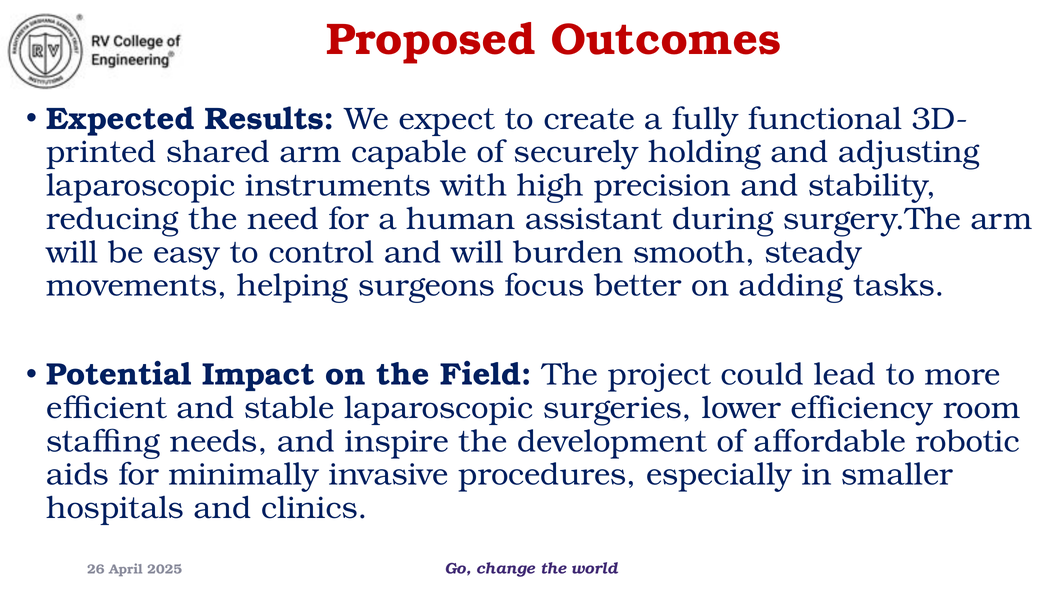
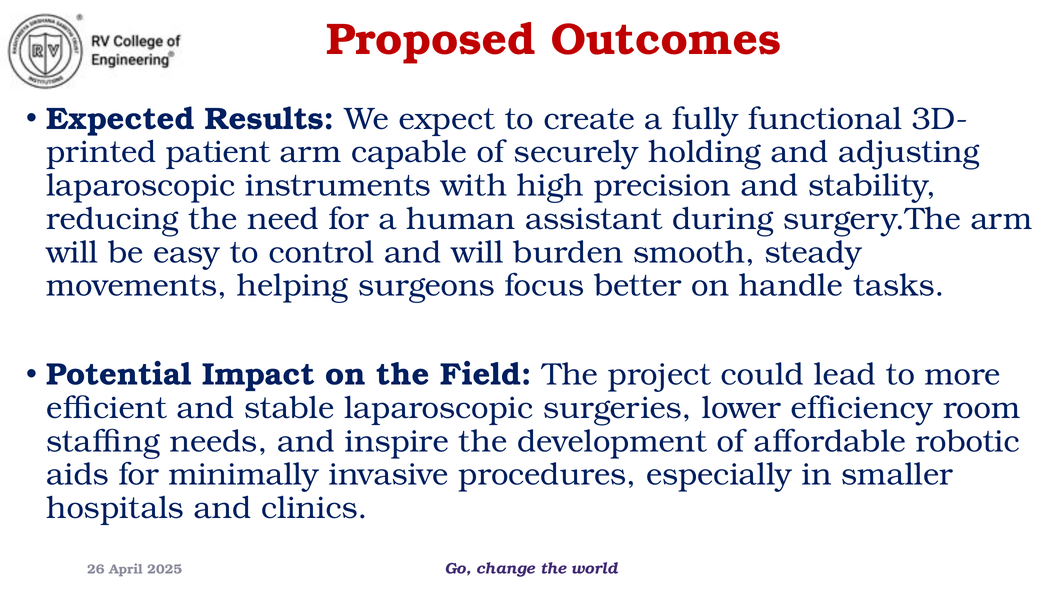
shared: shared -> patient (218, 152)
adding: adding -> handle (791, 286)
